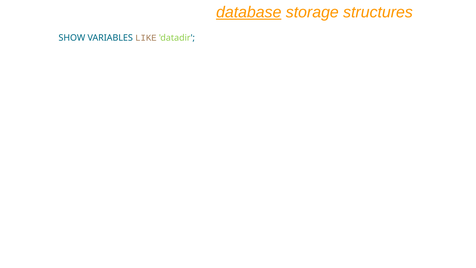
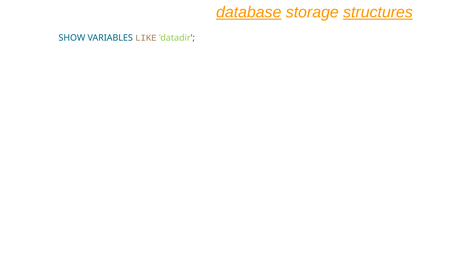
structures underline: none -> present (378, 12)
